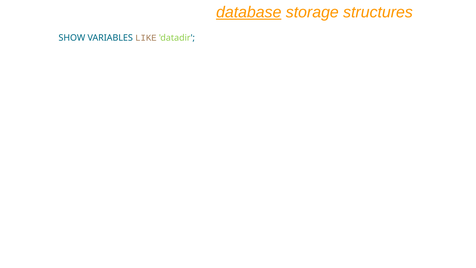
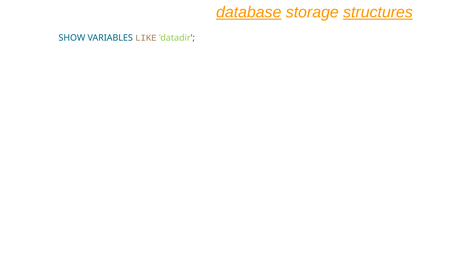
structures underline: none -> present (378, 12)
